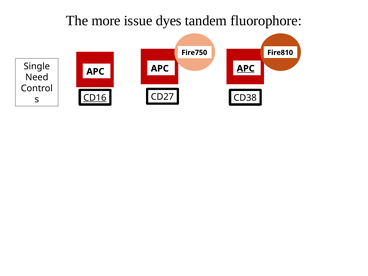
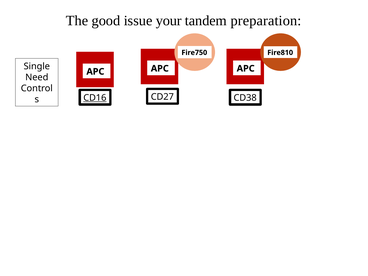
more: more -> good (106, 21)
dyes: dyes -> your (169, 21)
fluorophore: fluorophore -> preparation (266, 21)
APC underline: present -> none (246, 69)
